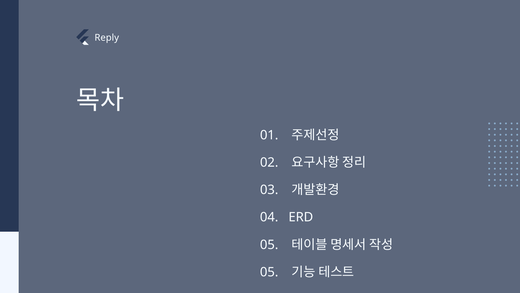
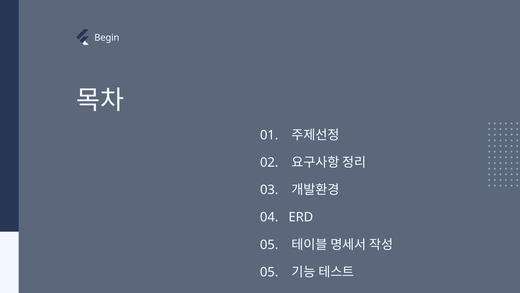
Reply: Reply -> Begin (107, 38)
